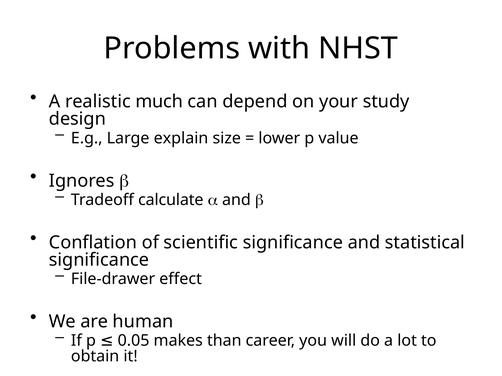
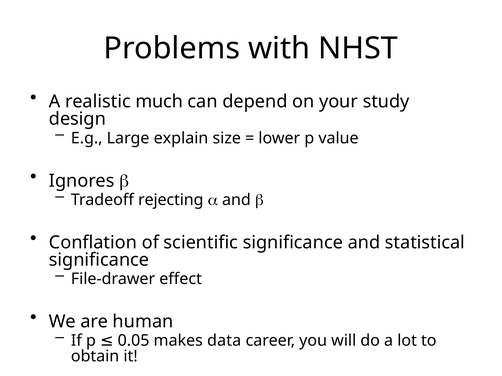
calculate: calculate -> rejecting (171, 200)
than: than -> data (224, 341)
